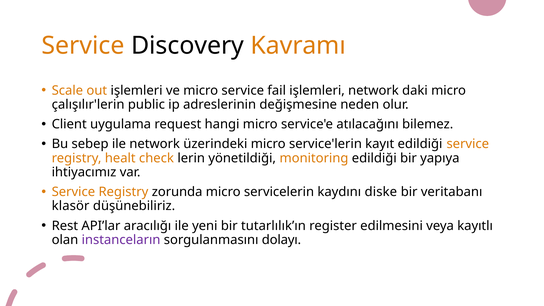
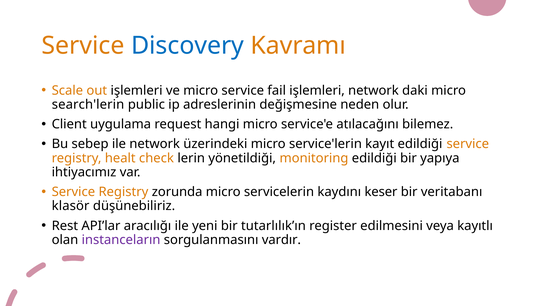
Discovery colour: black -> blue (188, 46)
çalışılır'lerin: çalışılır'lerin -> search'lerin (88, 105)
diske: diske -> keser (381, 192)
dolayı: dolayı -> vardır (281, 240)
